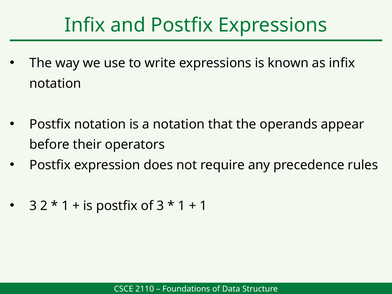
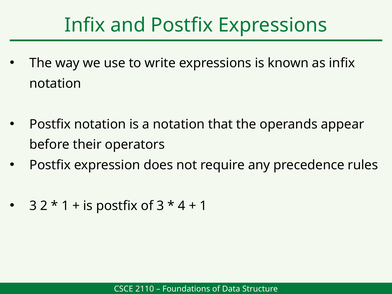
1: 1 -> 4 (182, 206)
